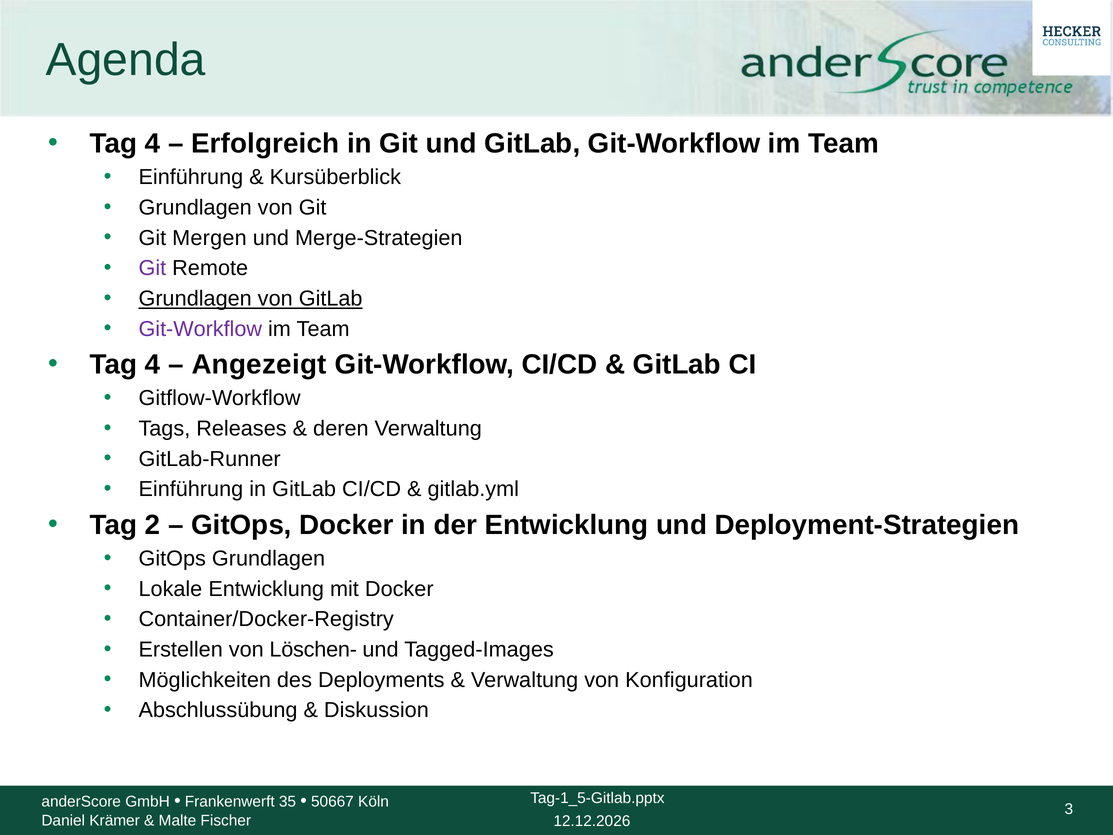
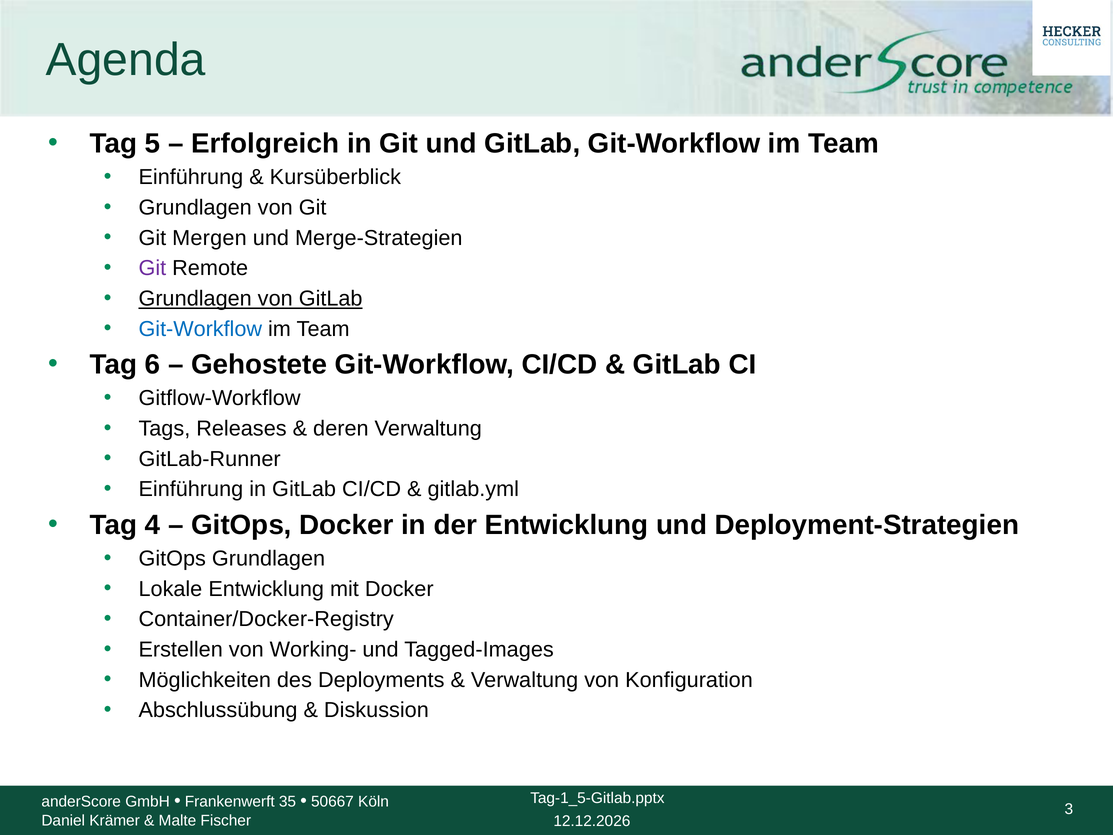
4: 4 -> 5 (153, 144)
Git-Workflow colour: purple -> blue (200, 329)
4: 4 -> 6 (153, 365)
Angezeigt: Angezeigt -> Gehostete (259, 365)
2: 2 -> 4 (153, 525)
Löschen-: Löschen- -> Working- (313, 649)
